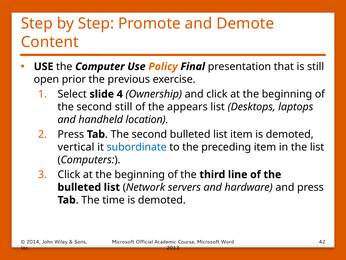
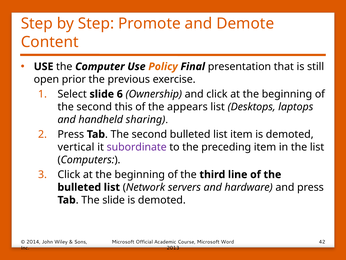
4: 4 -> 6 (120, 94)
second still: still -> this (124, 107)
location: location -> sharing (146, 119)
subordinate colour: blue -> purple (137, 147)
The time: time -> slide (114, 200)
